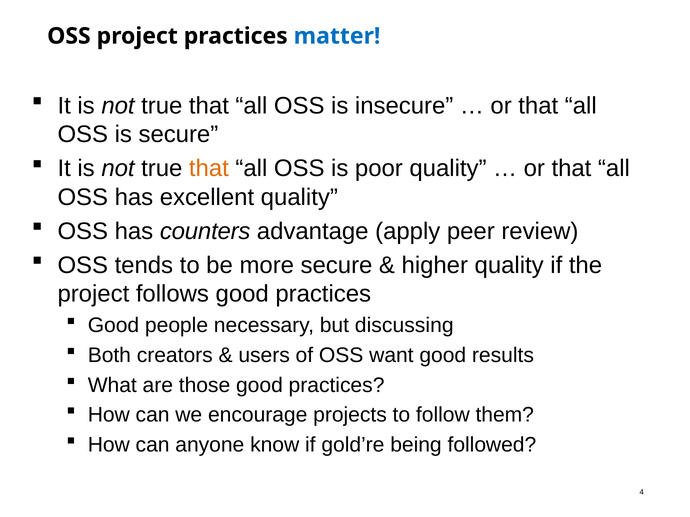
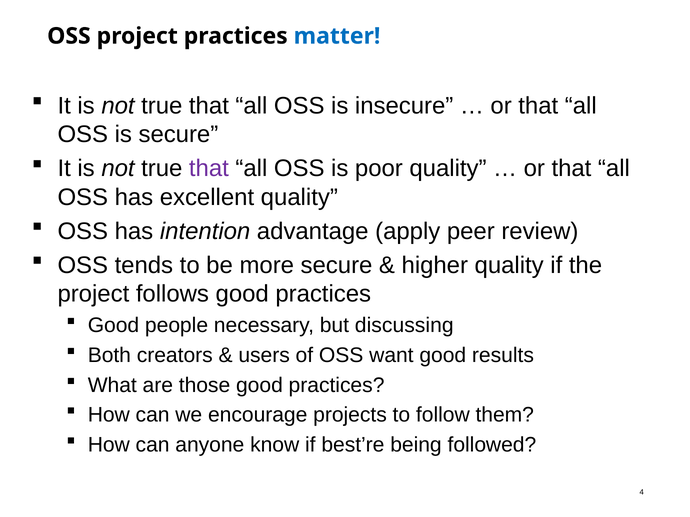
that colour: orange -> purple (209, 169)
counters: counters -> intention (205, 231)
gold’re: gold’re -> best’re (353, 445)
